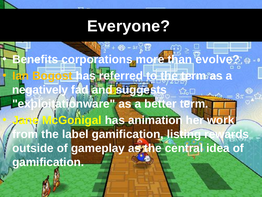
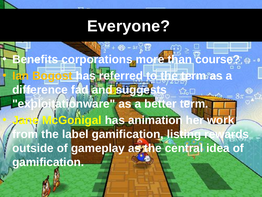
evolve: evolve -> course (218, 59)
negatively: negatively -> difference (40, 90)
